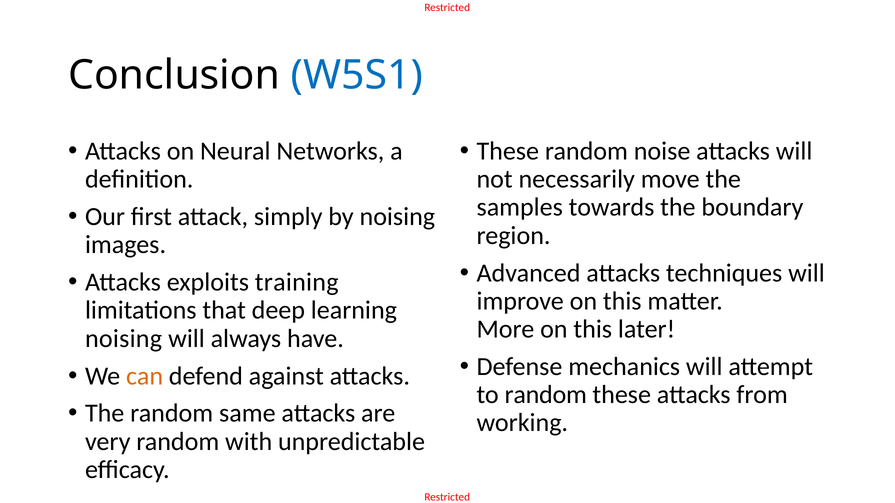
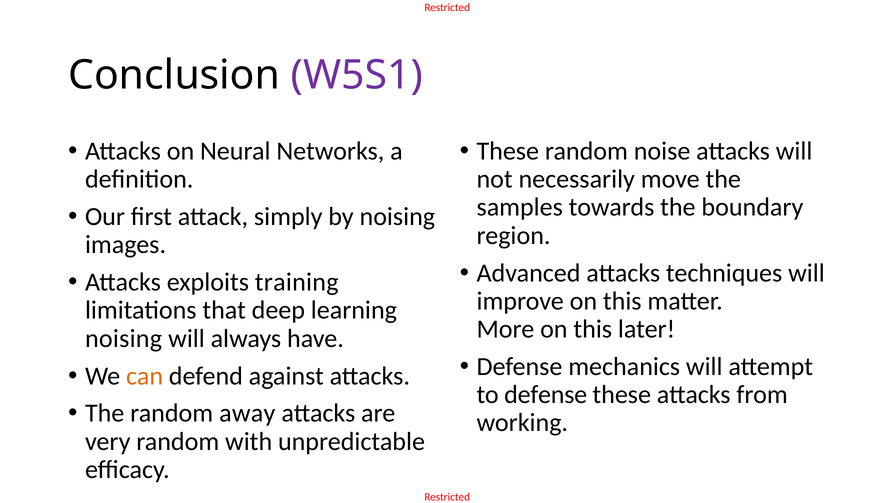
W5S1 colour: blue -> purple (357, 75)
to random: random -> defense (546, 395)
same: same -> away (247, 414)
